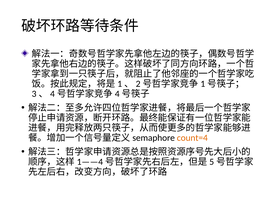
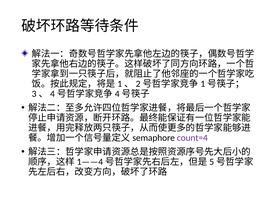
count=4 colour: orange -> purple (192, 138)
